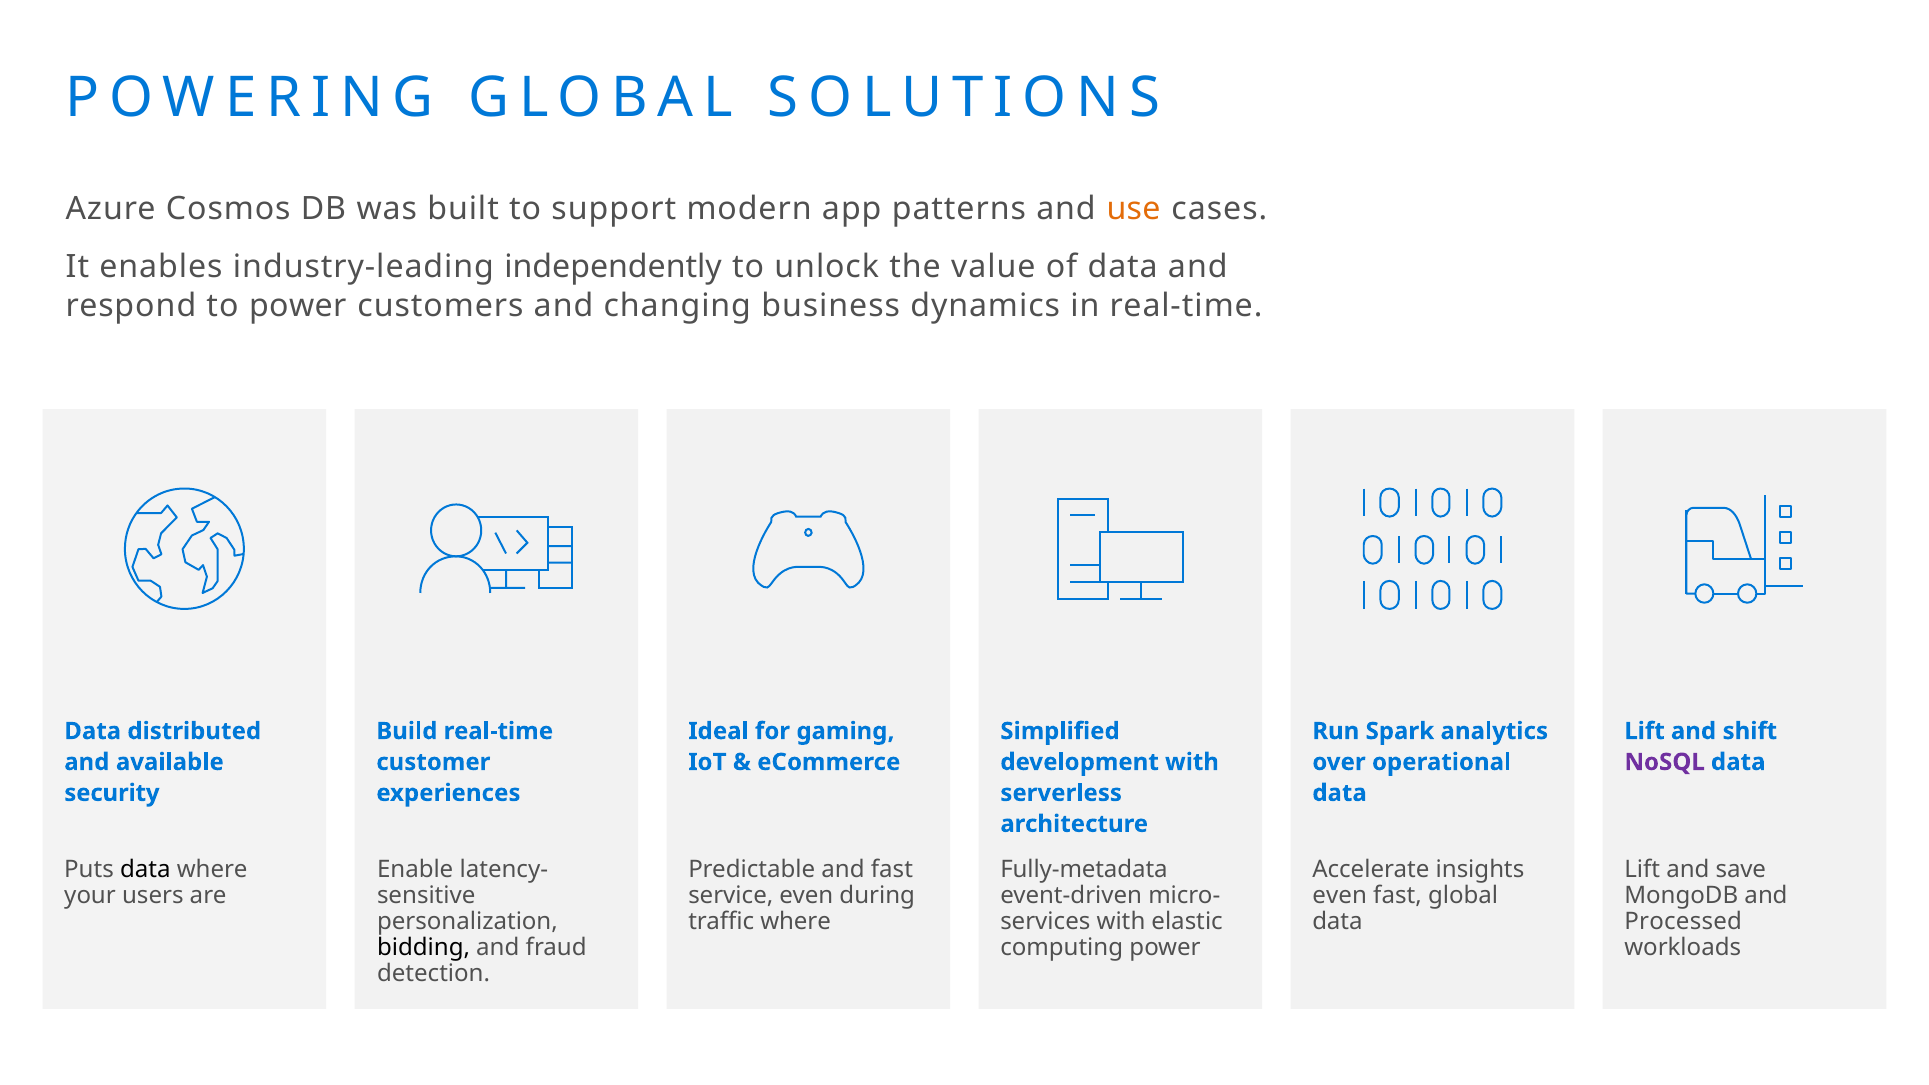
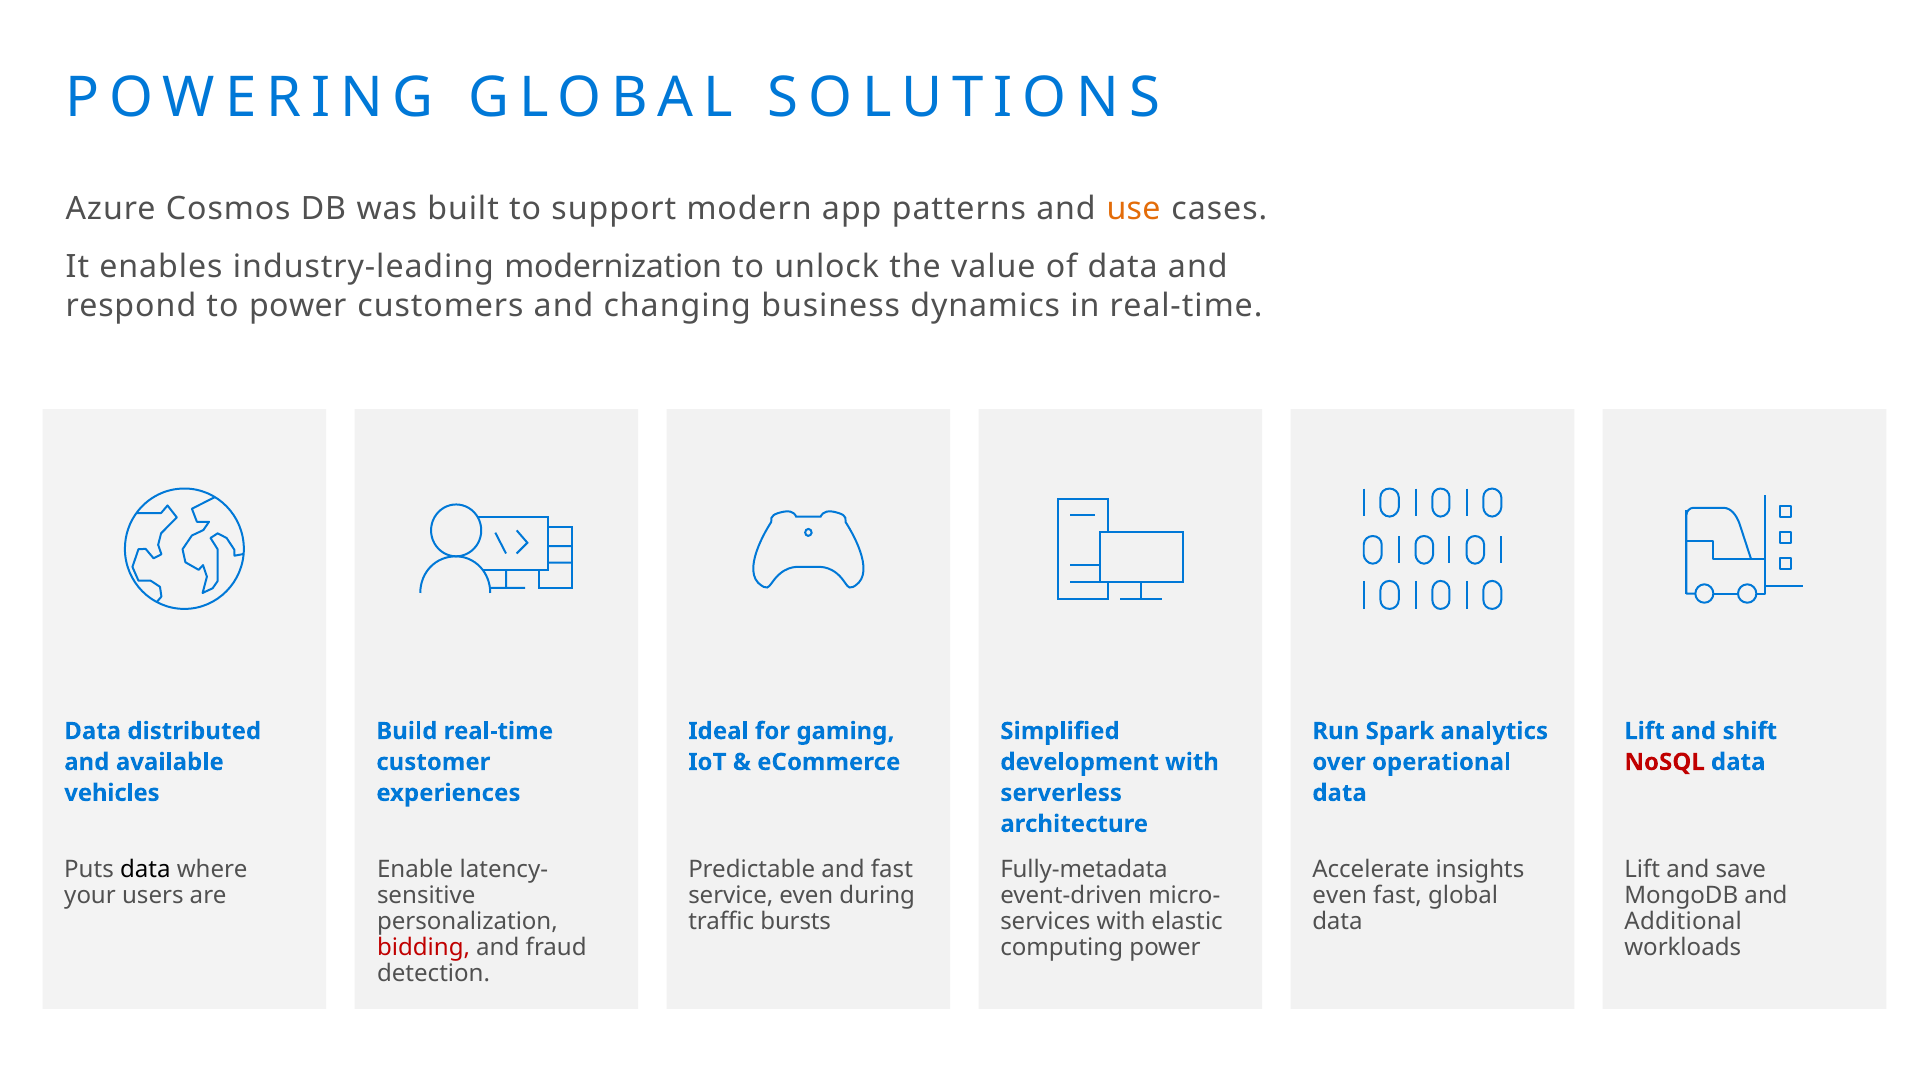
independently: independently -> modernization (613, 267)
NoSQL colour: purple -> red (1665, 762)
security: security -> vehicles (112, 793)
traffic where: where -> bursts (796, 922)
Processed: Processed -> Additional (1683, 922)
bidding colour: black -> red (424, 948)
